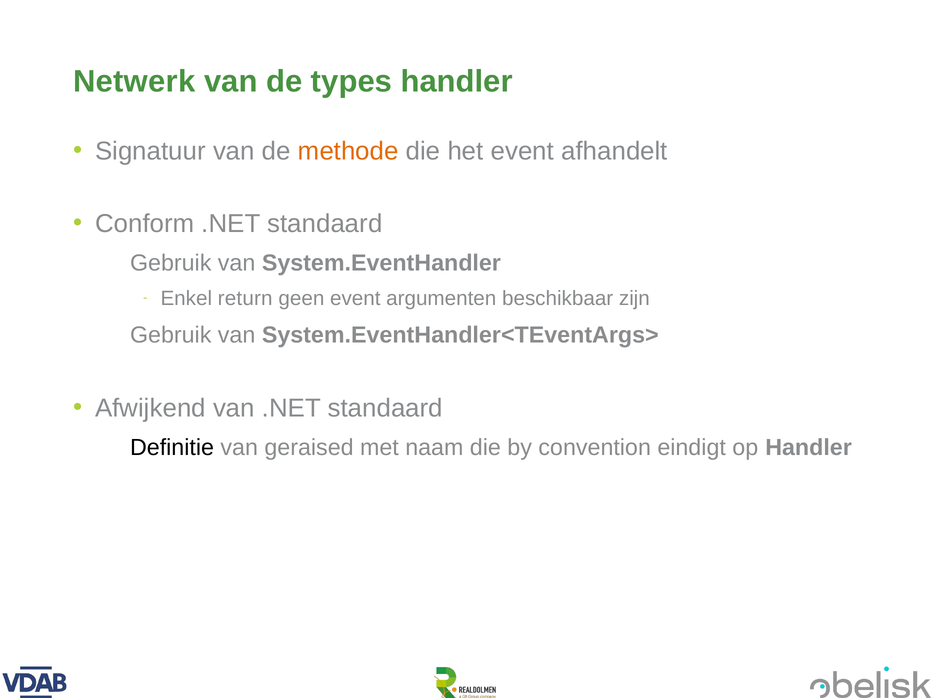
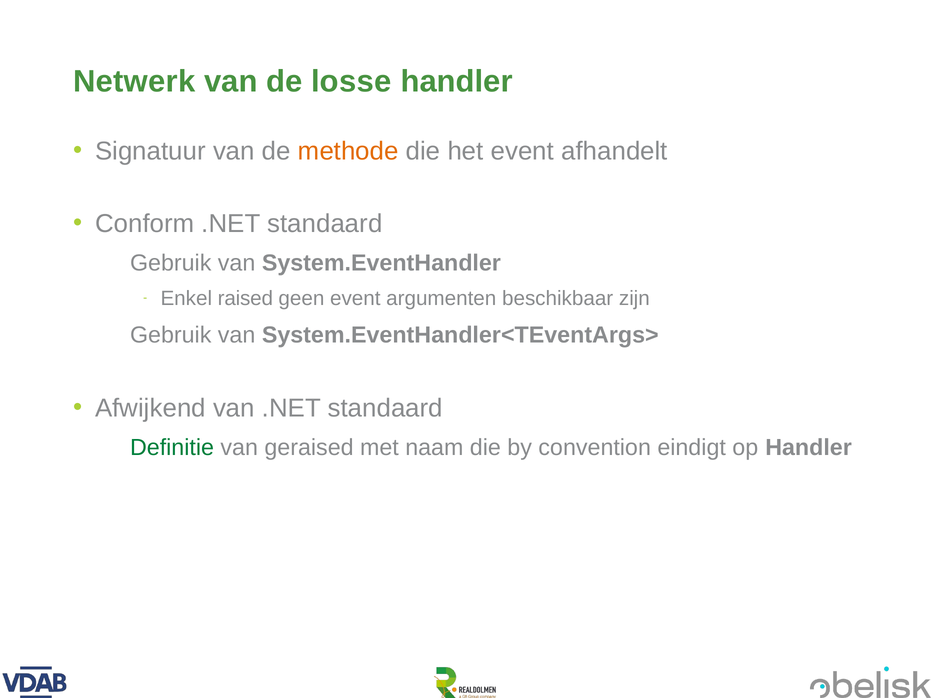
types: types -> losse (351, 82)
return: return -> raised (245, 298)
Definitie colour: black -> green (172, 448)
